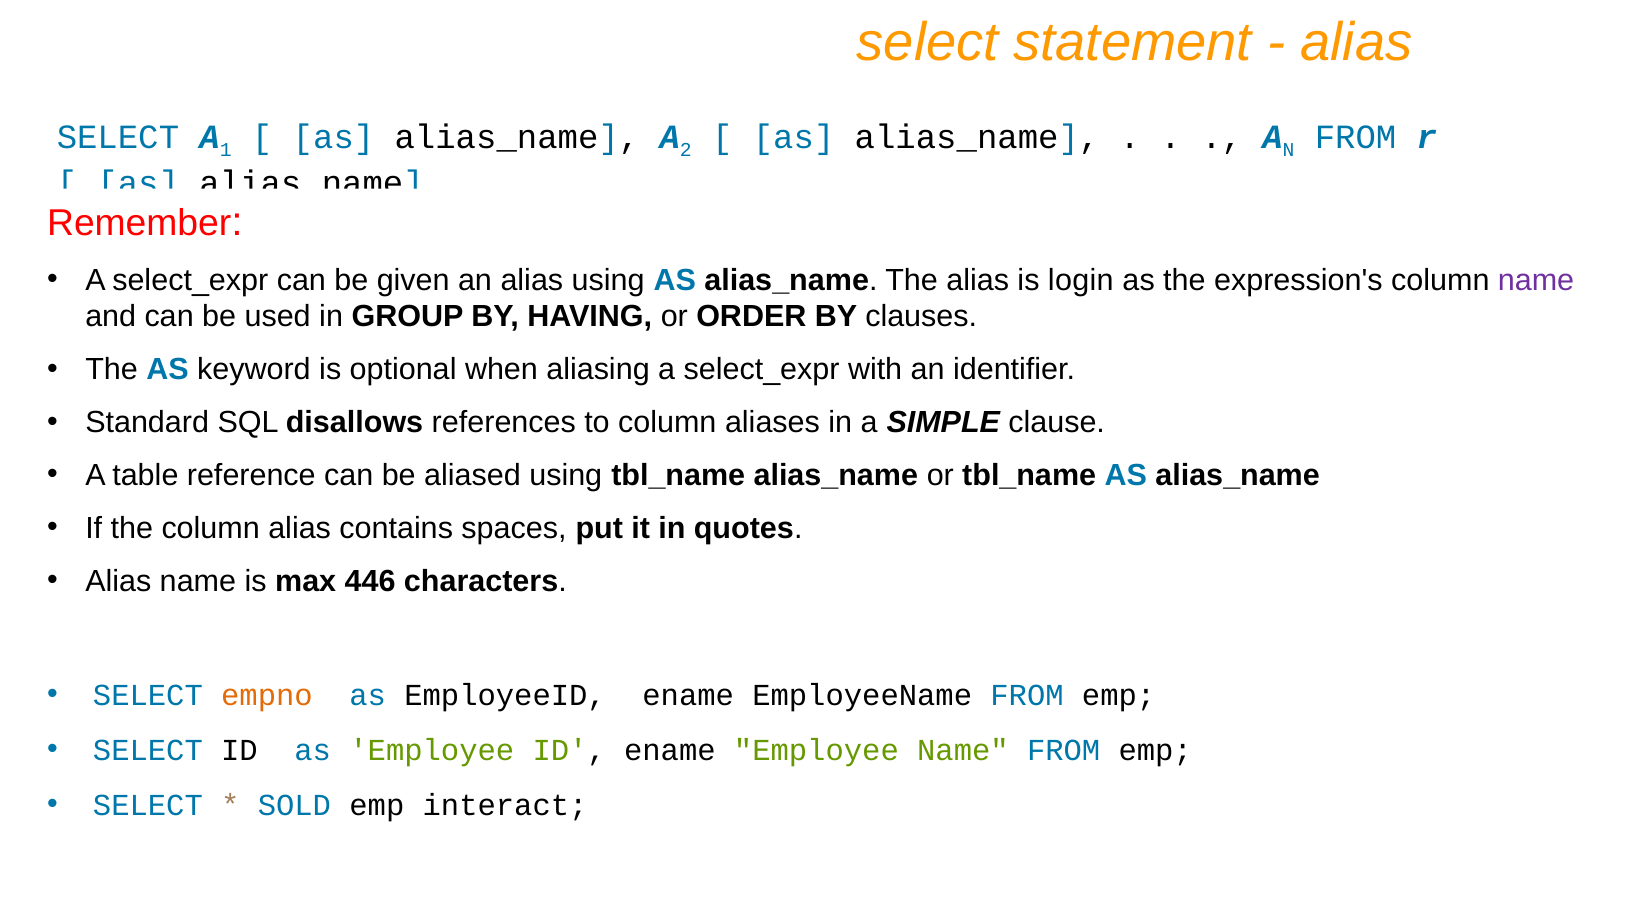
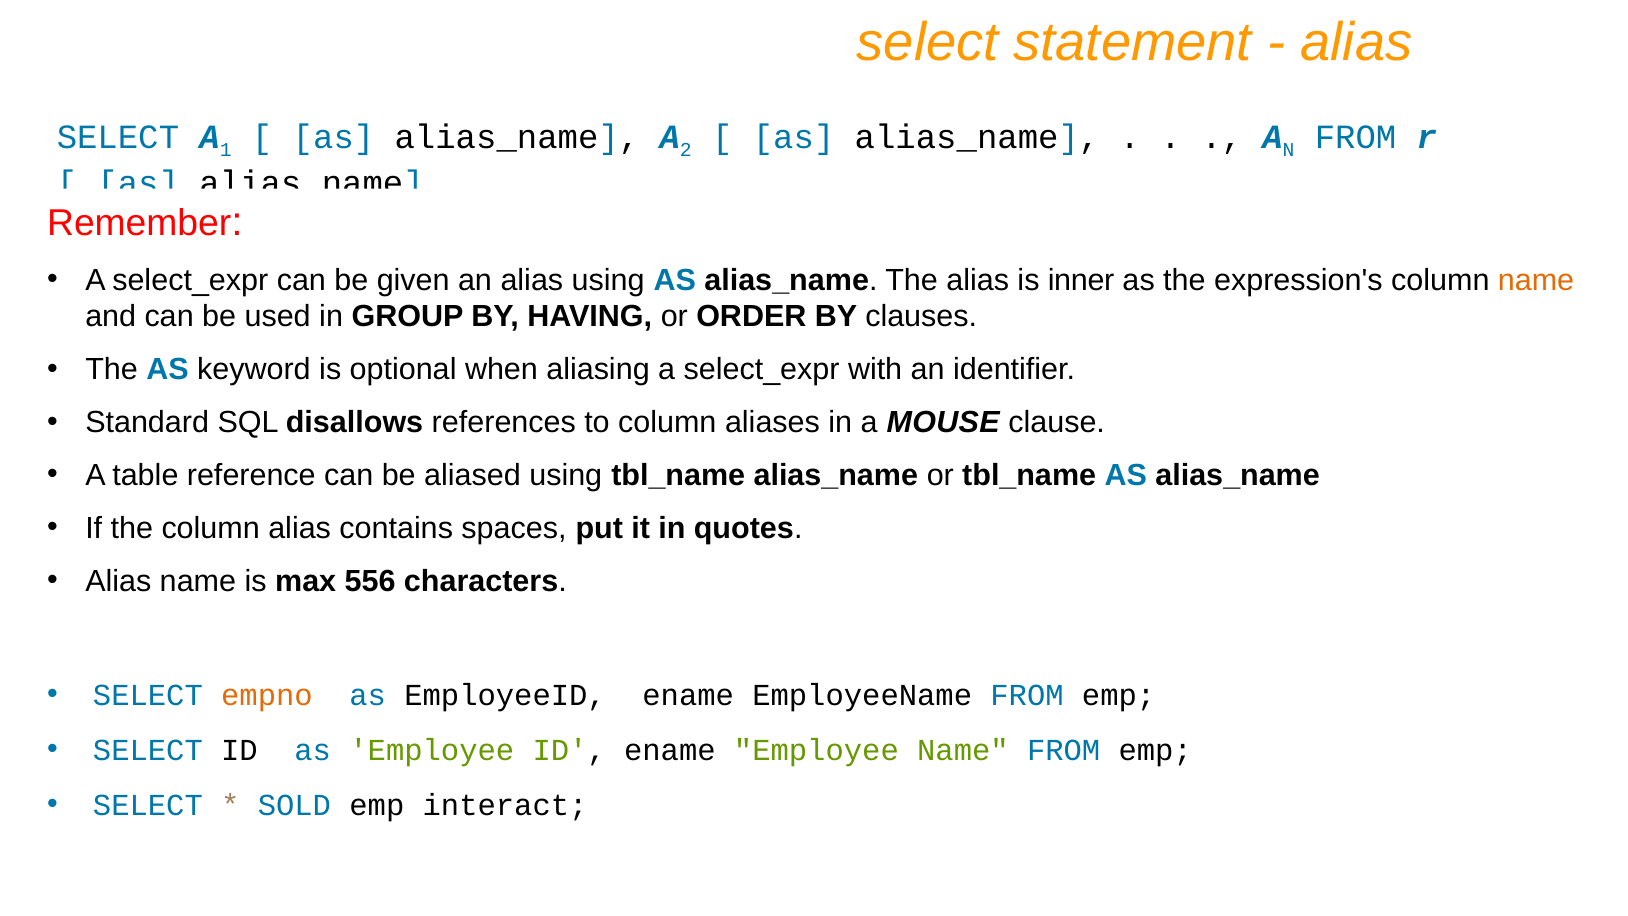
login: login -> inner (1081, 280)
name colour: purple -> orange (1536, 280)
SIMPLE: SIMPLE -> MOUSE (943, 423)
446: 446 -> 556 (370, 581)
